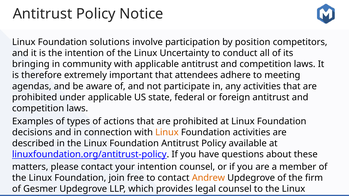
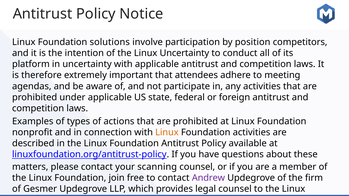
bringing: bringing -> platform (31, 64)
in community: community -> uncertainty (87, 64)
decisions: decisions -> nonprofit (32, 132)
your intention: intention -> scanning (157, 167)
Andrew colour: orange -> purple (208, 178)
